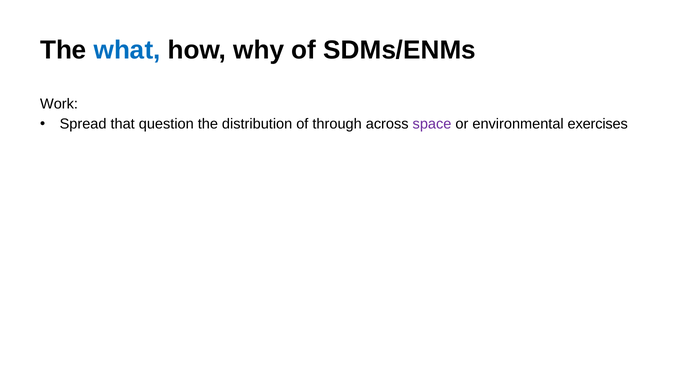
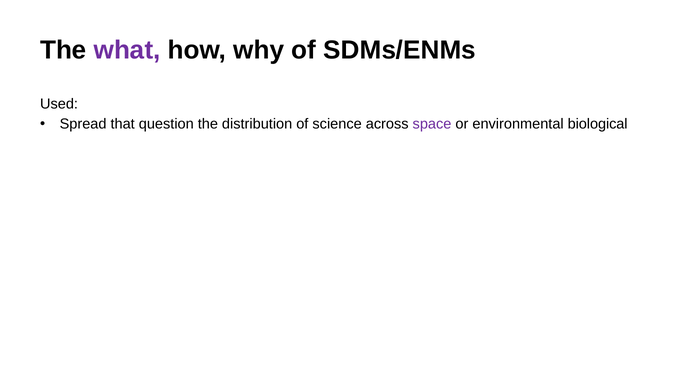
what colour: blue -> purple (127, 50)
Work: Work -> Used (59, 104)
through: through -> science (337, 124)
exercises: exercises -> biological (598, 124)
